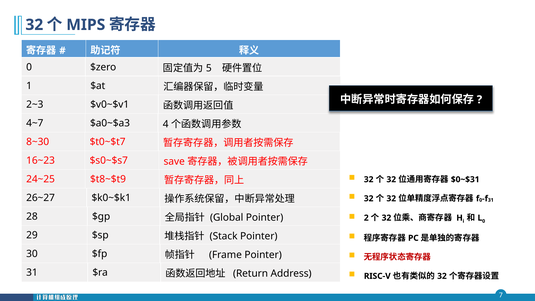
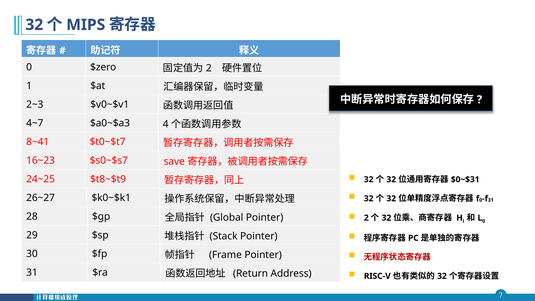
5: 5 -> 2 (209, 68)
8~30: 8~30 -> 8~41 (38, 142)
